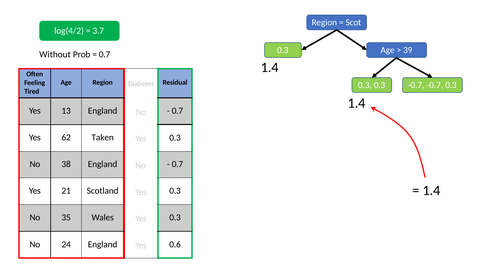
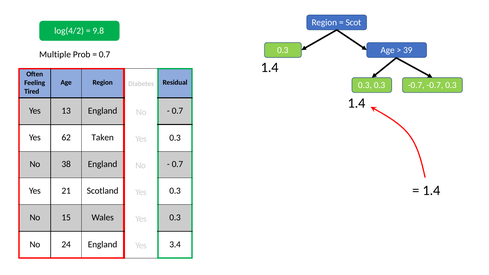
3.7: 3.7 -> 9.8 (98, 31)
Without: Without -> Multiple (55, 54)
35: 35 -> 15 (66, 218)
0.6: 0.6 -> 3.4 (175, 245)
